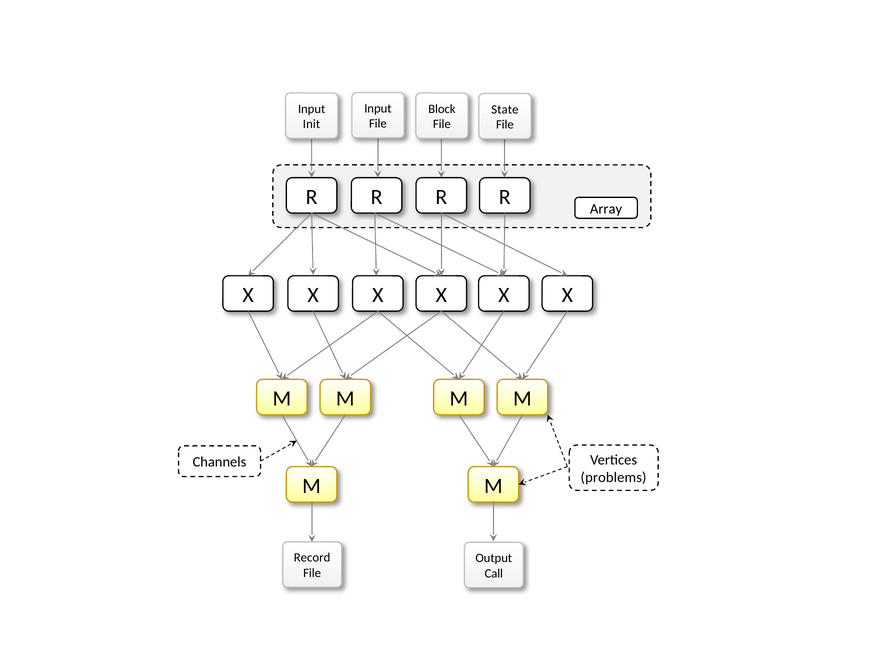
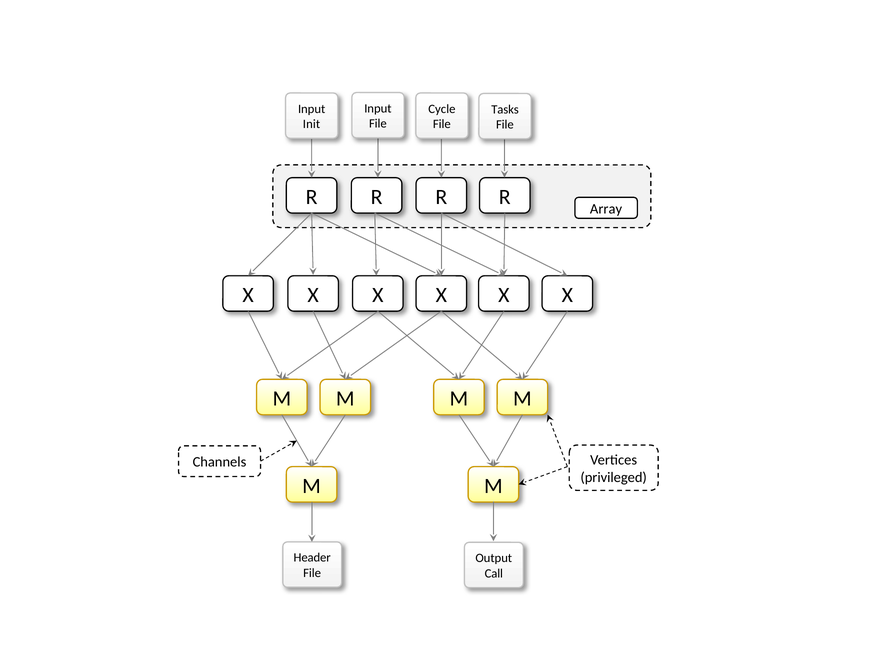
Block: Block -> Cycle (442, 109)
State: State -> Tasks (505, 109)
problems: problems -> privileged (614, 477)
Record: Record -> Header (312, 558)
